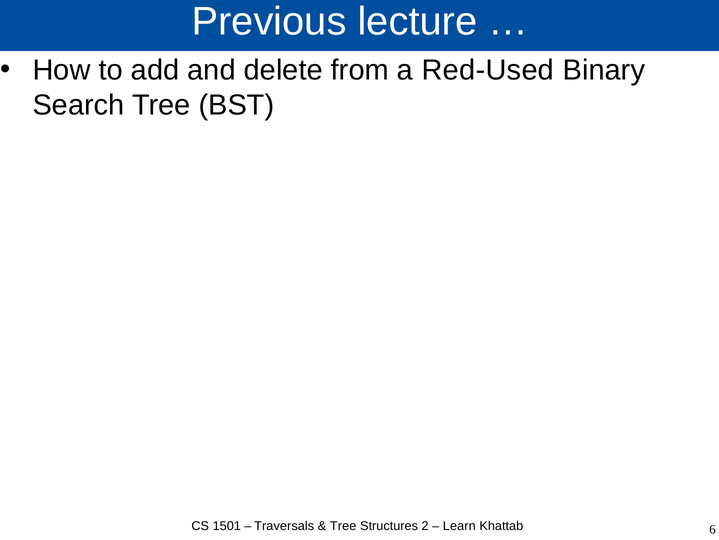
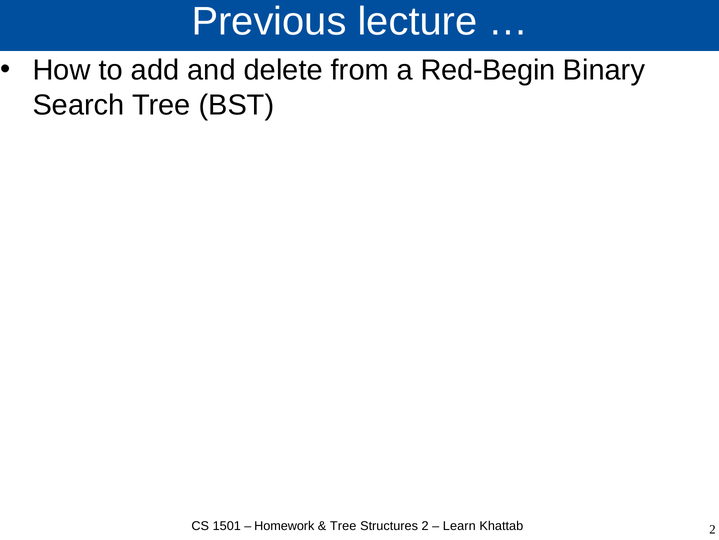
Red-Used: Red-Used -> Red-Begin (488, 70)
Traversals: Traversals -> Homework (284, 526)
Khattab 6: 6 -> 2 (712, 529)
